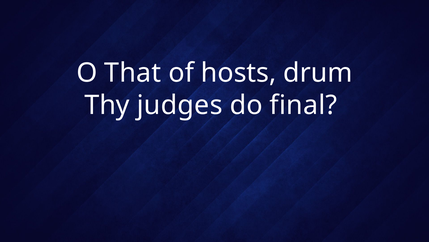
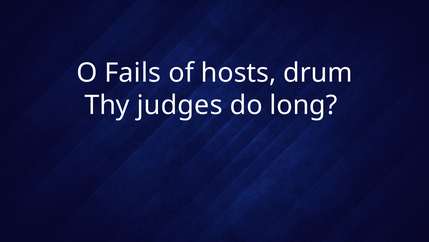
That: That -> Fails (133, 73)
final: final -> long (304, 105)
